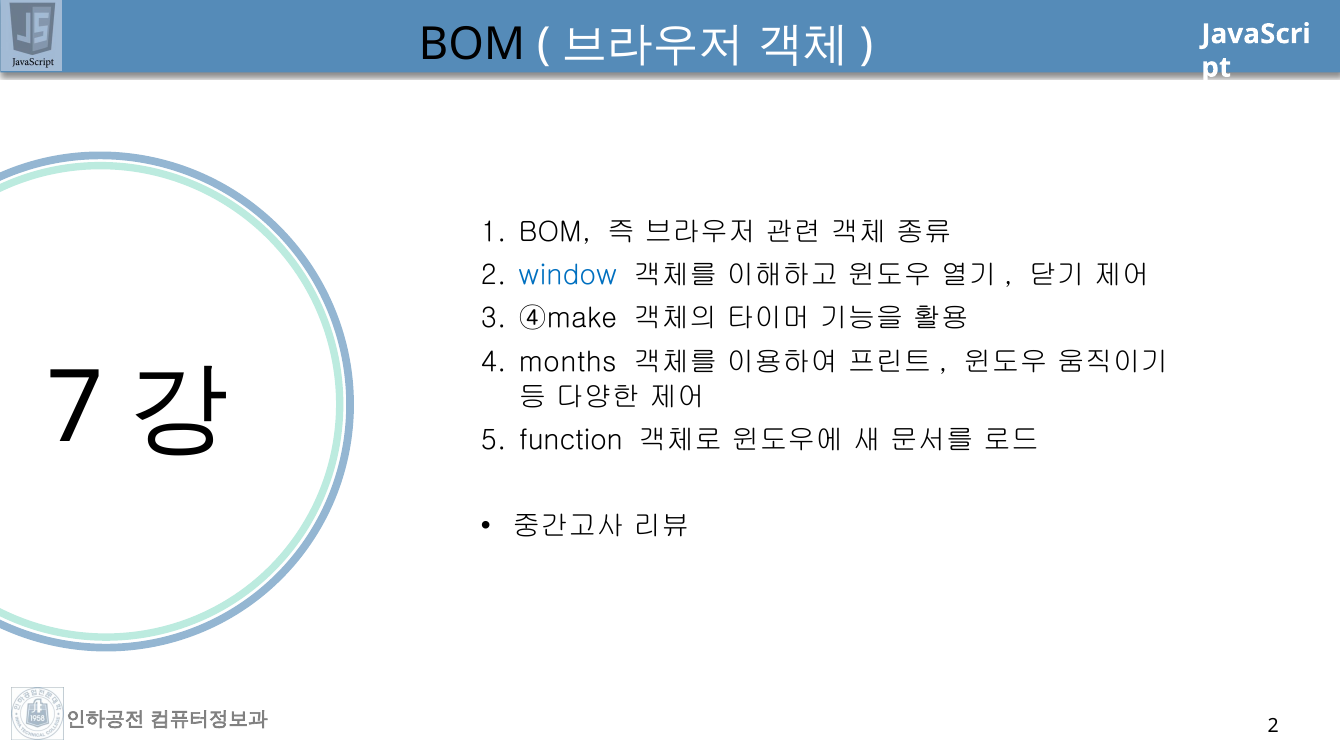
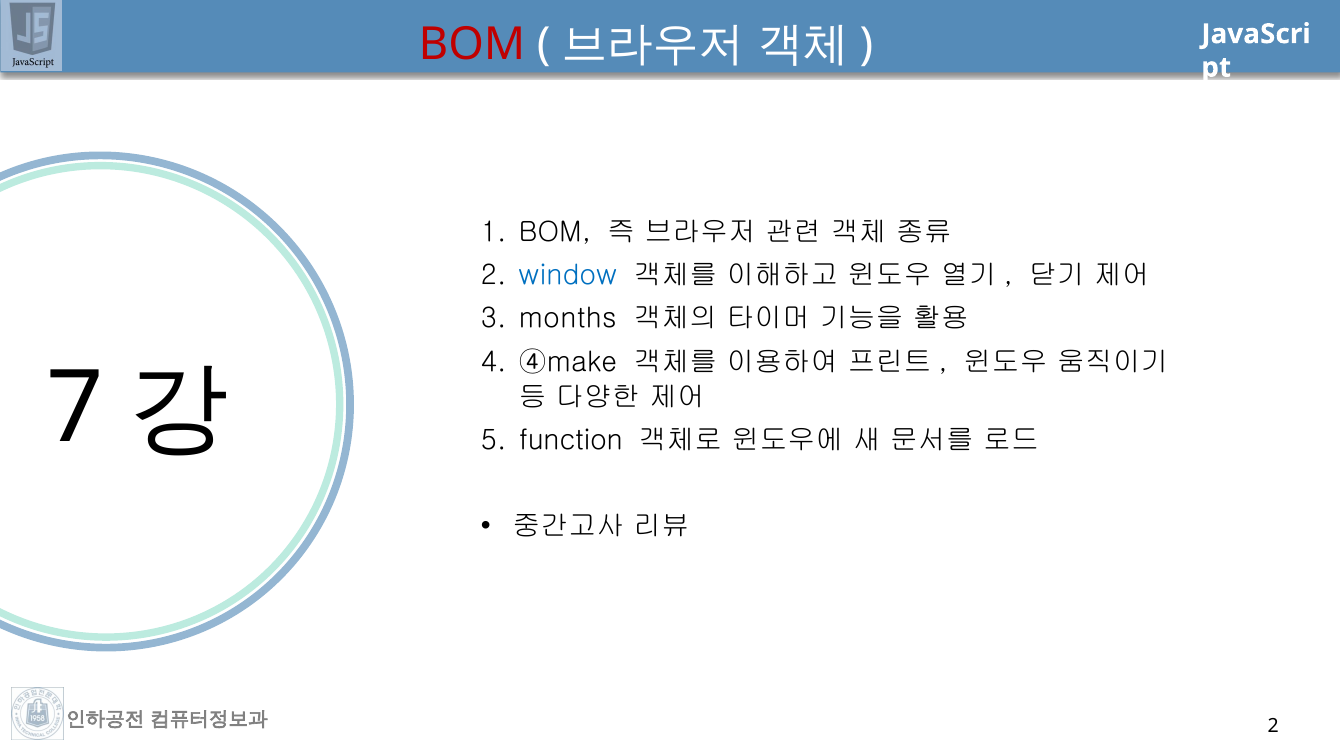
BOM colour: black -> red (472, 45)
④make: ④make -> months (568, 319)
months: months -> ④make (568, 362)
